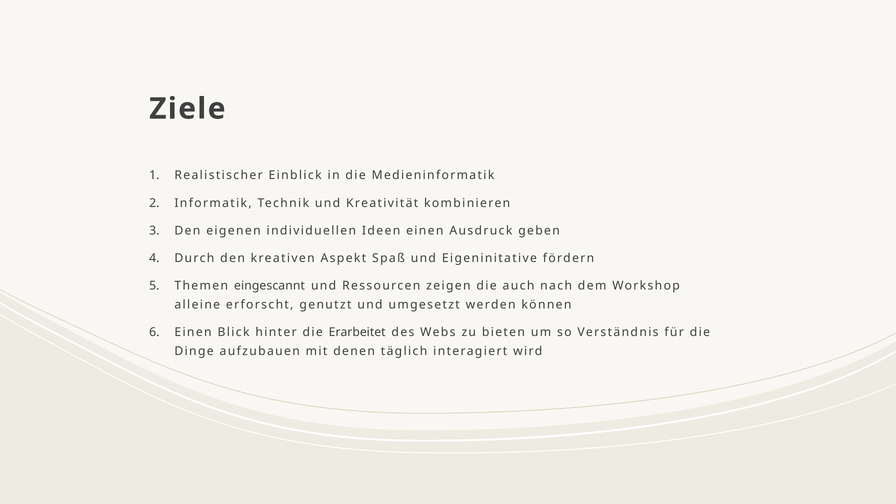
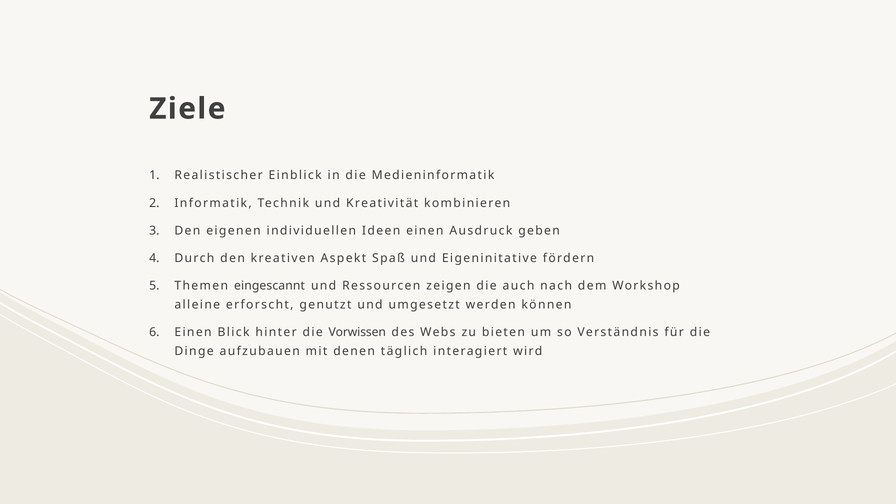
Erarbeitet: Erarbeitet -> Vorwissen (357, 332)
